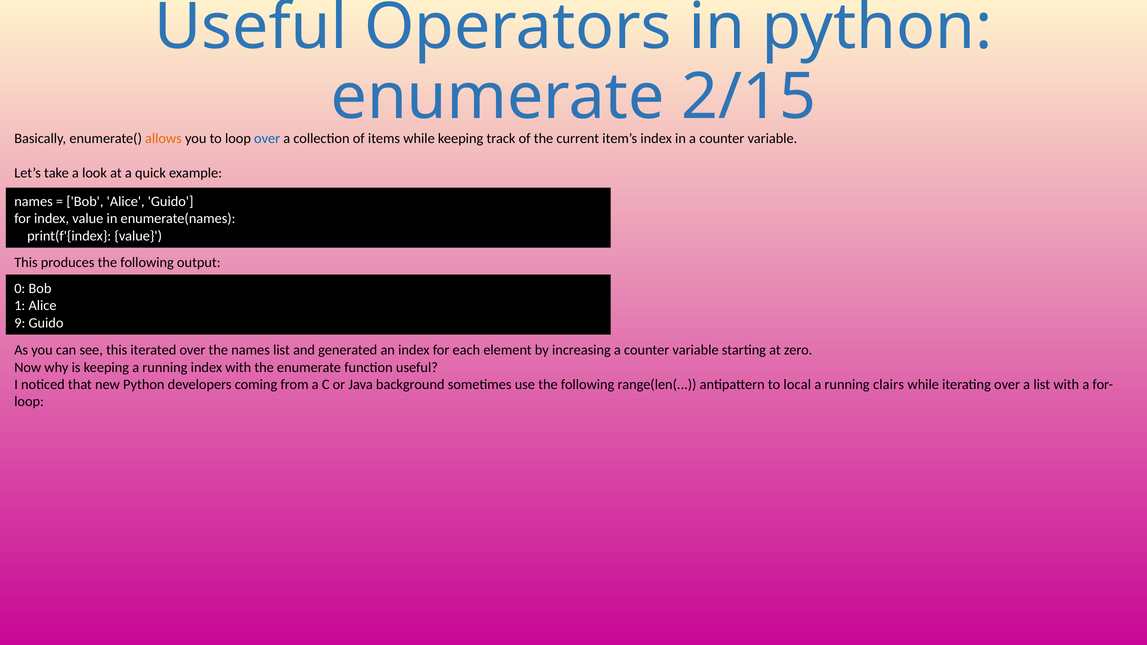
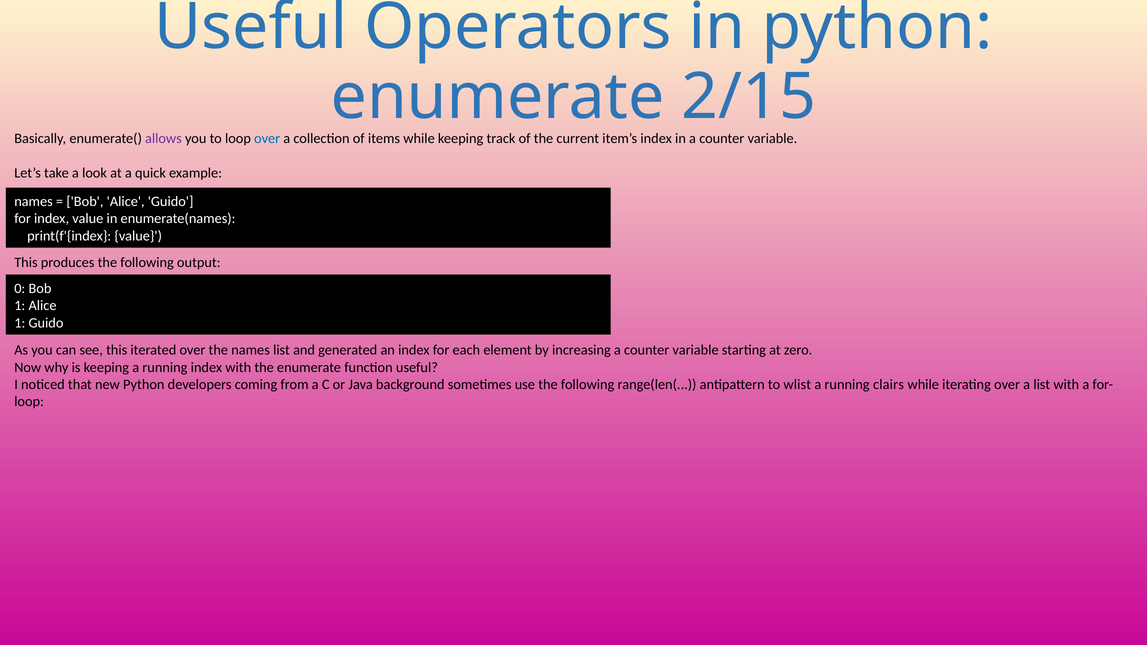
allows colour: orange -> purple (163, 138)
9: 9 -> 1 (20, 323)
local: local -> wlist (797, 385)
